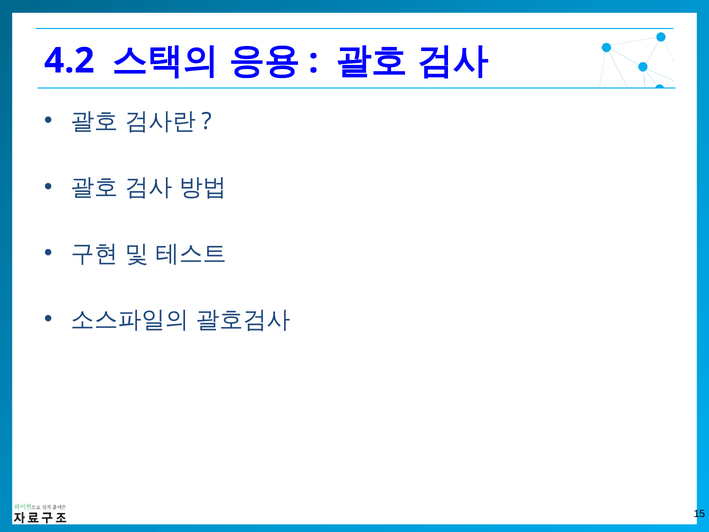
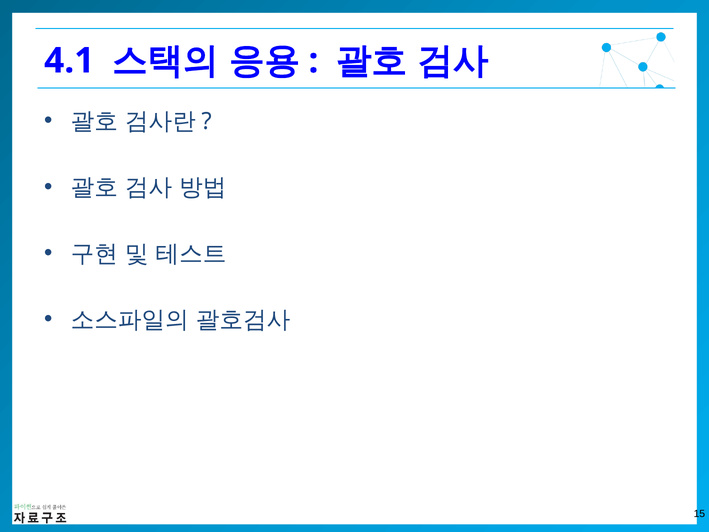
4.2: 4.2 -> 4.1 (69, 61)
